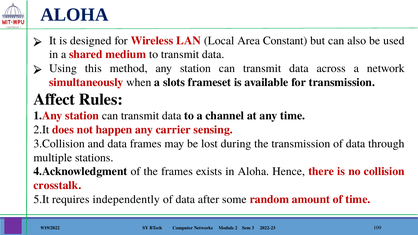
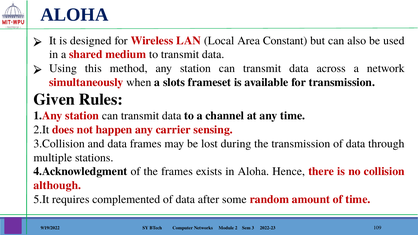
Affect: Affect -> Given (54, 99)
crosstalk: crosstalk -> although (57, 186)
independently: independently -> complemented (126, 199)
